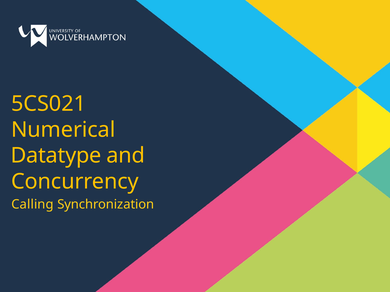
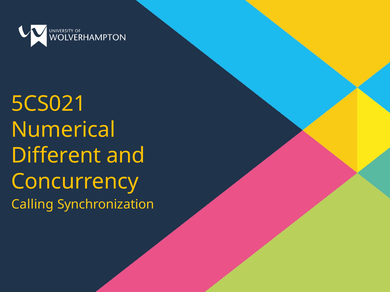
Datatype: Datatype -> Different (56, 156)
